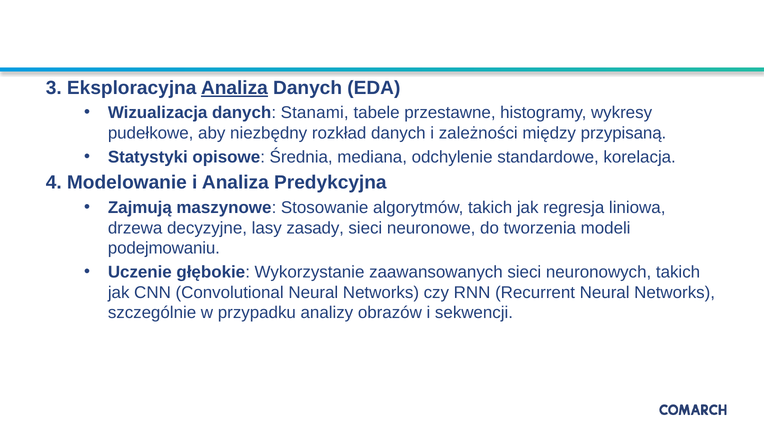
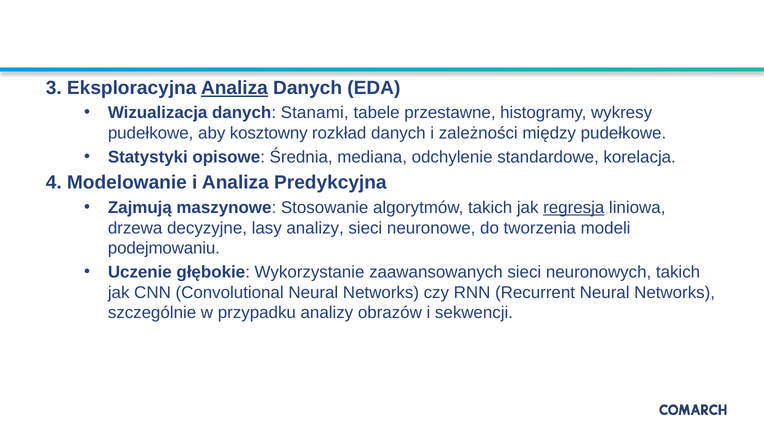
niezbędny: niezbędny -> kosztowny (269, 133)
między przypisaną: przypisaną -> pudełkowe (623, 133)
regresja underline: none -> present (574, 207)
lasy zasady: zasady -> analizy (315, 228)
